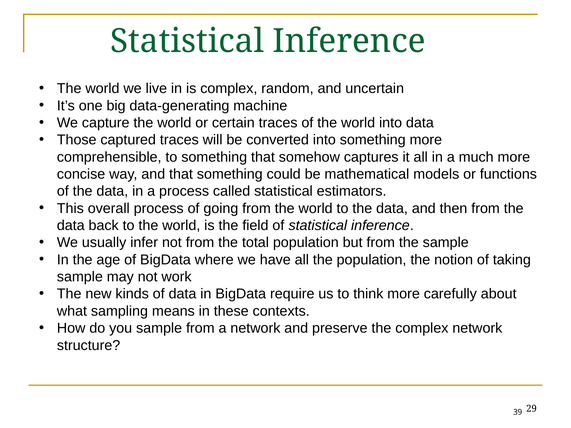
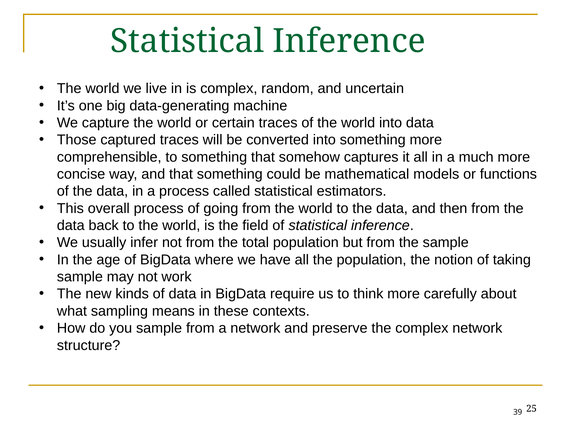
29: 29 -> 25 (531, 409)
